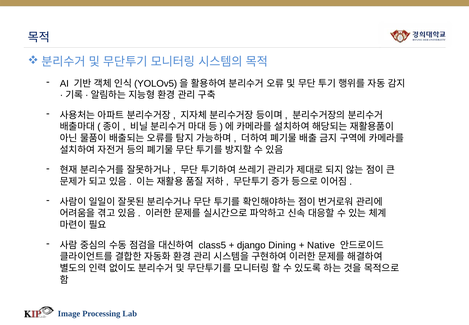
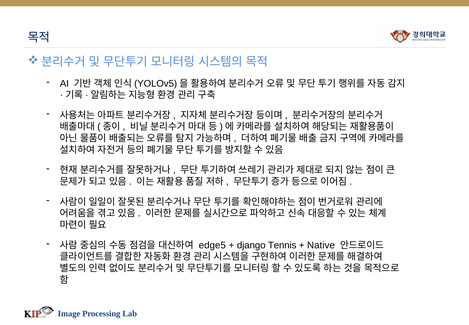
class5: class5 -> edge5 (212, 245)
Dining: Dining -> Tennis (282, 245)
